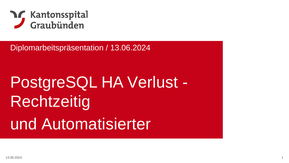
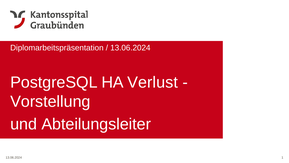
Rechtzeitig: Rechtzeitig -> Vorstellung (50, 101)
Automatisierter: Automatisierter -> Abteilungsleiter (96, 124)
